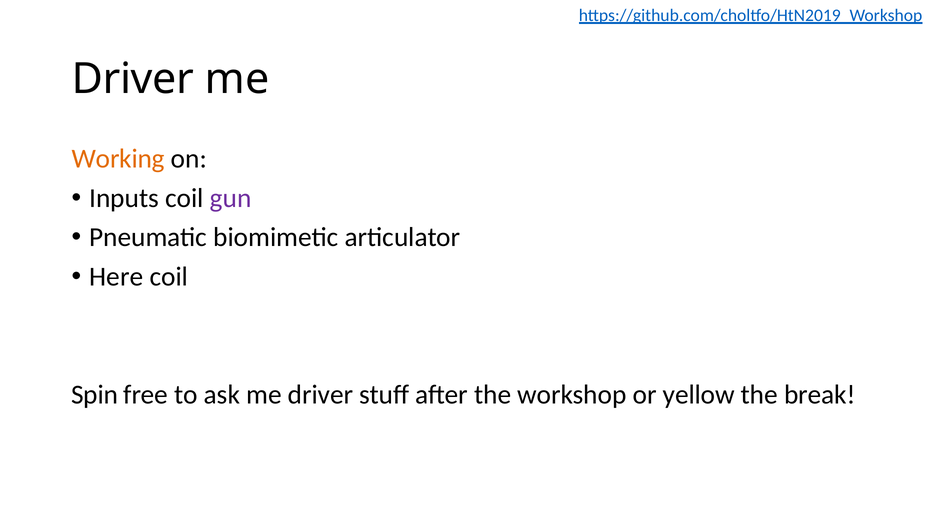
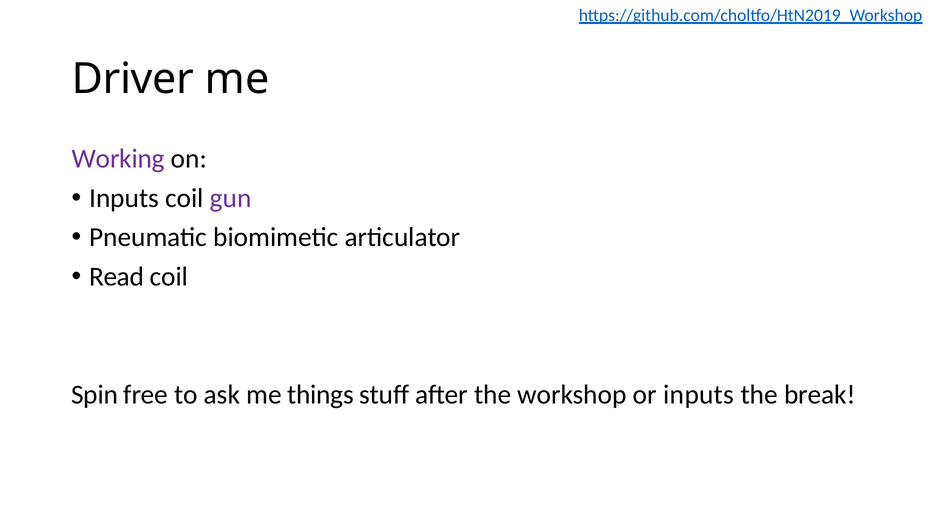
Working colour: orange -> purple (118, 159)
Here: Here -> Read (117, 277)
me driver: driver -> things (321, 395)
or yellow: yellow -> inputs (699, 395)
